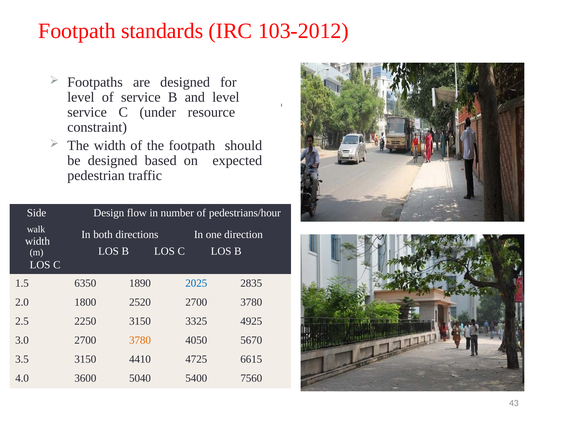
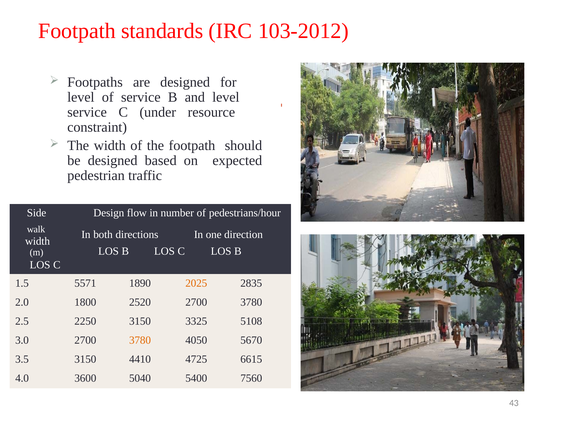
6350: 6350 -> 5571 (85, 283)
2025 colour: blue -> orange (196, 283)
4925: 4925 -> 5108 (251, 321)
